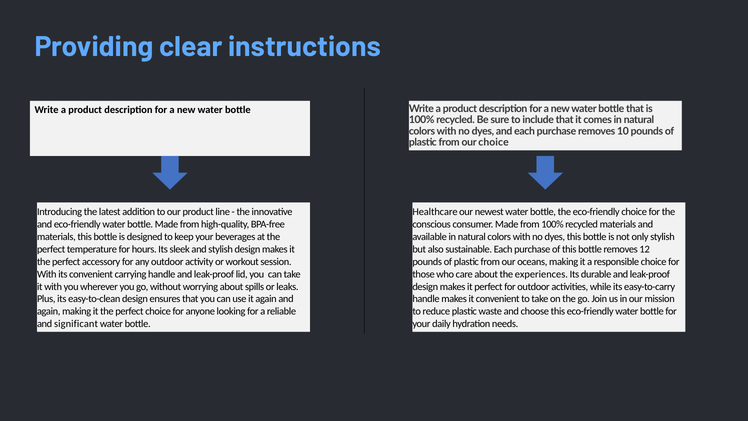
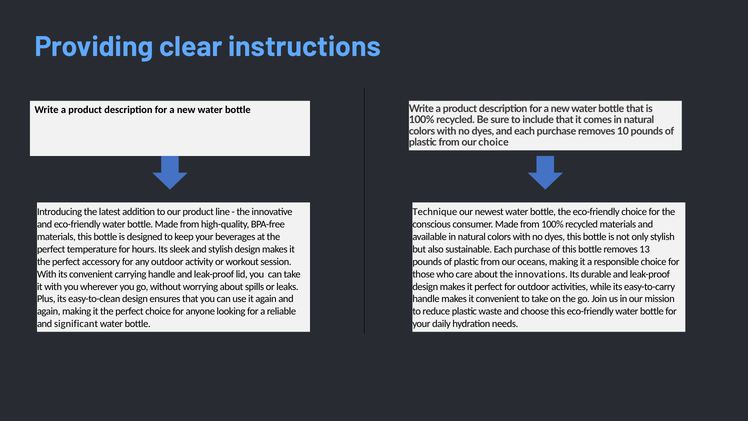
Healthcare: Healthcare -> Technique (435, 212)
12: 12 -> 13 (645, 249)
experiences: experiences -> innovations (541, 274)
